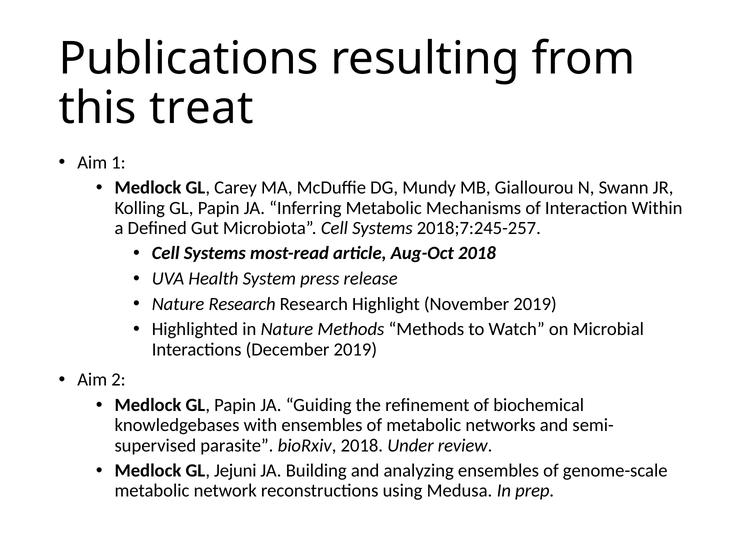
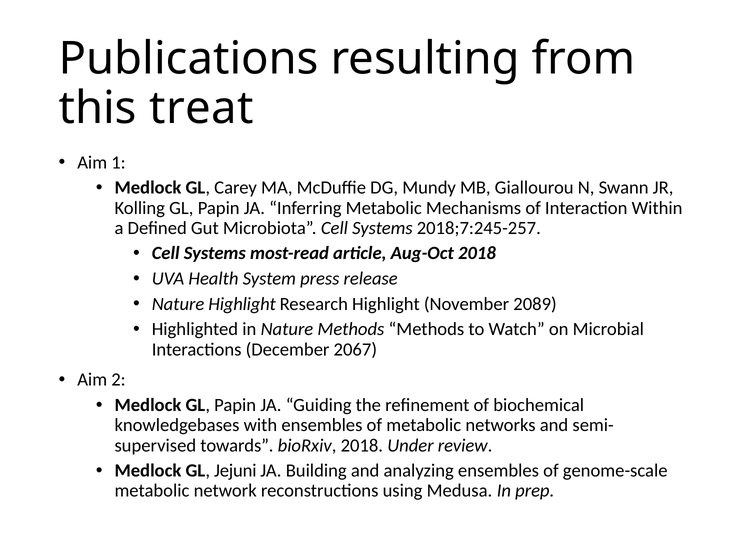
Nature Research: Research -> Highlight (242, 304)
November 2019: 2019 -> 2089 (535, 304)
December 2019: 2019 -> 2067 (355, 349)
parasite: parasite -> towards (237, 445)
